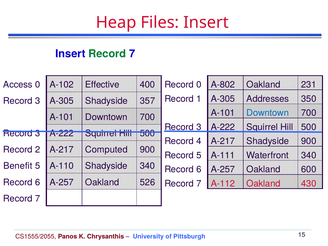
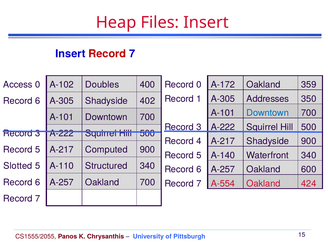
Record colour: green -> red (107, 54)
Effective: Effective -> Doubles (102, 85)
A-802: A-802 -> A-172 (223, 85)
231: 231 -> 359 (309, 85)
3: 3 -> 6 (38, 101)
357: 357 -> 402 (147, 101)
2: 2 -> 5 (38, 150)
A-111: A-111 -> A-140 (223, 155)
Benefit: Benefit -> Slotted (18, 166)
A-110 Shadyside: Shadyside -> Structured (106, 166)
Oakland 526: 526 -> 700 (147, 182)
A-112: A-112 -> A-554 (223, 184)
430: 430 -> 424 (309, 184)
